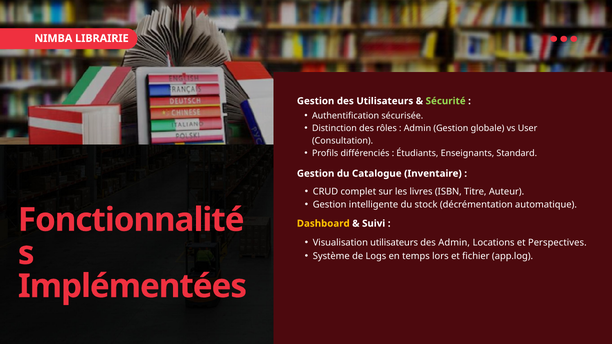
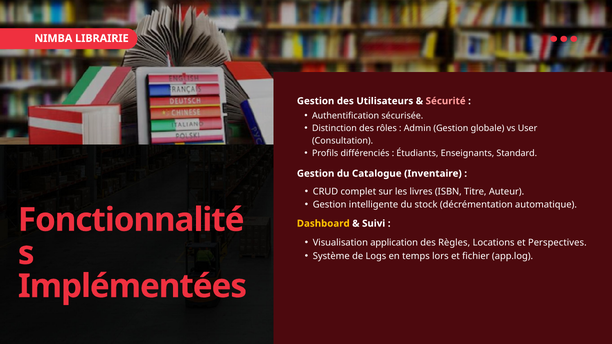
Sécurité colour: light green -> pink (446, 101)
Visualisation utilisateurs: utilisateurs -> application (394, 243)
des Admin: Admin -> Règles (454, 243)
